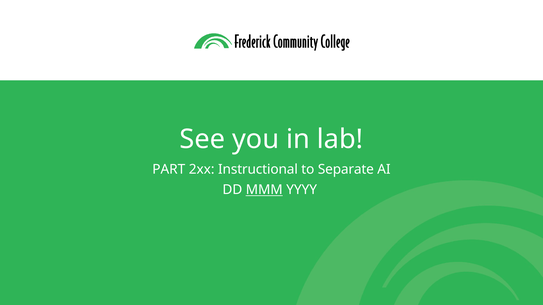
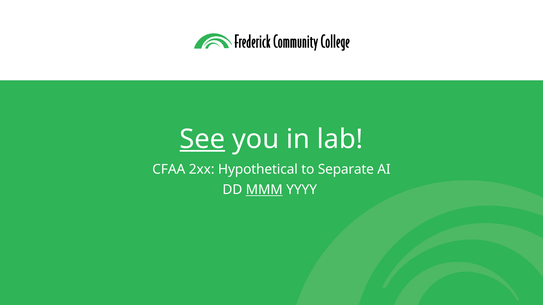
See underline: none -> present (202, 139)
PART: PART -> CFAA (169, 170)
Instructional: Instructional -> Hypothetical (258, 170)
